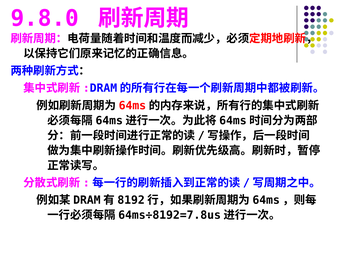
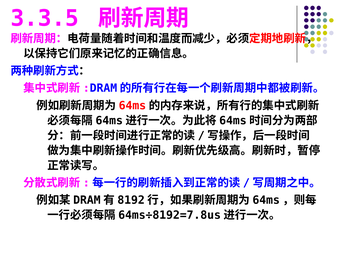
9.8.0: 9.8.0 -> 3.3.5 (45, 18)
